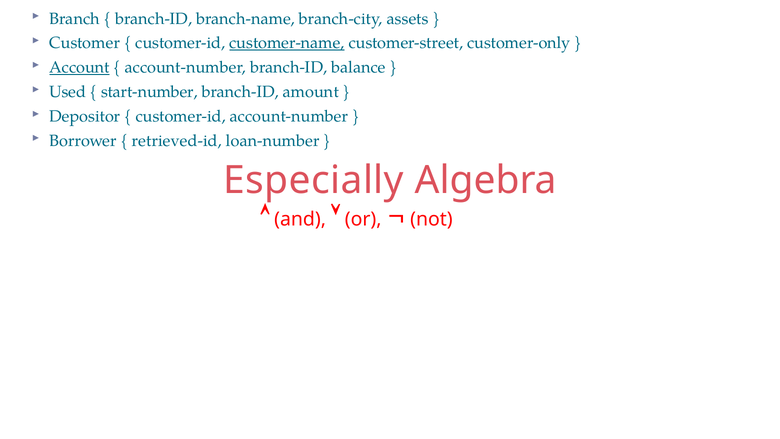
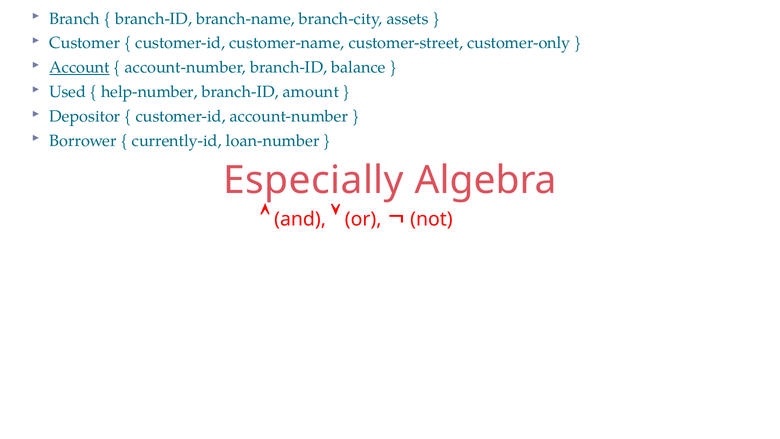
customer-name underline: present -> none (287, 43)
start-number: start-number -> help-number (149, 92)
retrieved-id: retrieved-id -> currently-id (177, 141)
